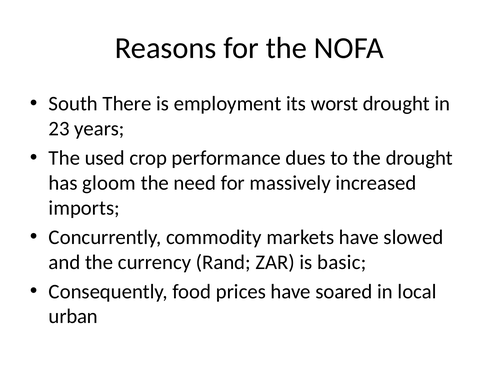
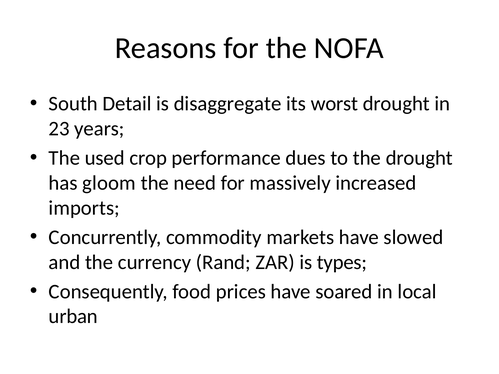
There: There -> Detail (127, 104)
employment: employment -> disaggregate (228, 104)
basic: basic -> types (342, 262)
